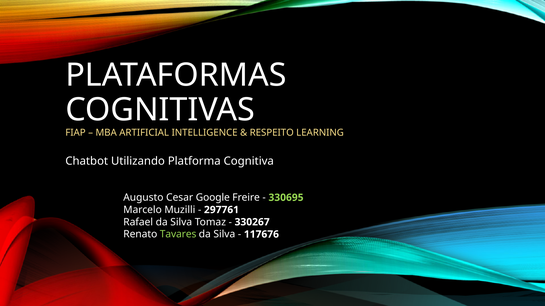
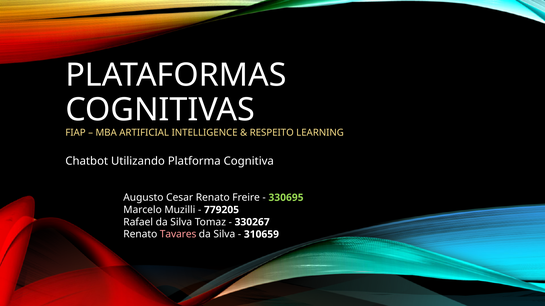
Cesar Google: Google -> Renato (213, 198)
297761: 297761 -> 779205 (222, 210)
Tavares colour: light green -> pink (178, 235)
117676: 117676 -> 310659 (261, 235)
